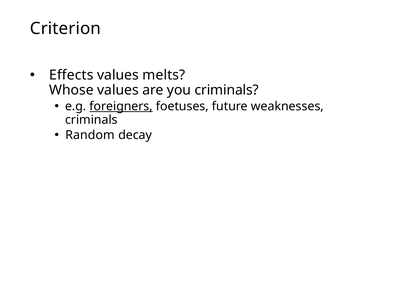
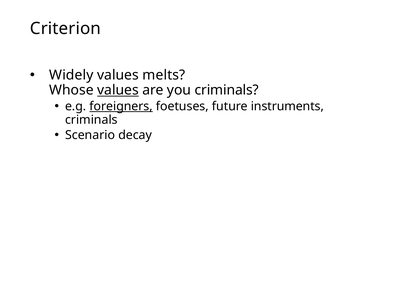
Effects: Effects -> Widely (71, 75)
values underline: none -> present (118, 90)
weaknesses: weaknesses -> instruments (287, 106)
Random: Random -> Scenario (90, 135)
